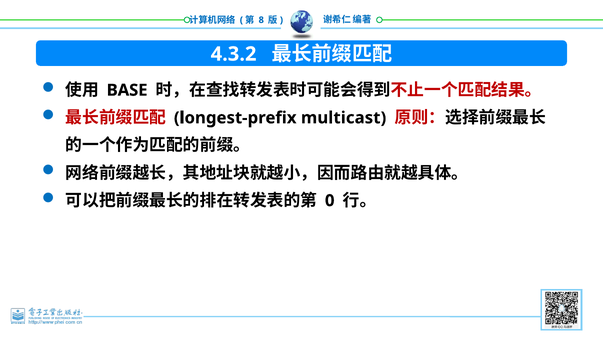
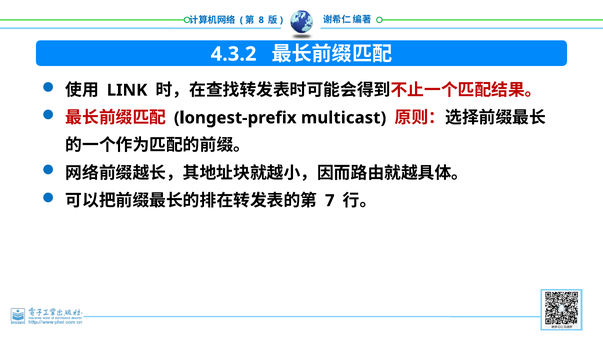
BASE: BASE -> LINK (127, 90)
0: 0 -> 7 (330, 201)
